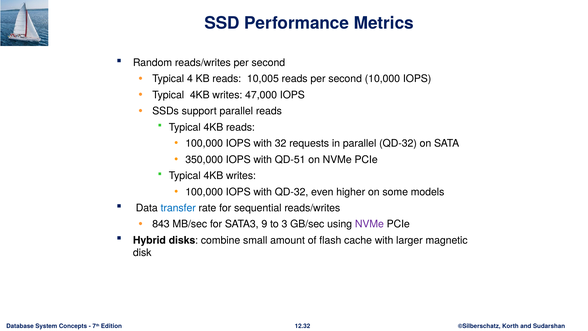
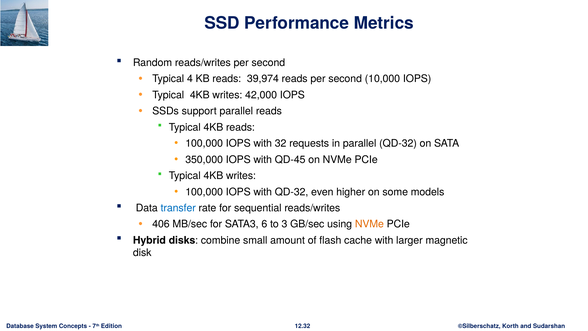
10,005: 10,005 -> 39,974 (263, 79)
47,000: 47,000 -> 42,000 (261, 95)
QD-51: QD-51 -> QD-45 (290, 159)
843: 843 -> 406 (161, 224)
9: 9 -> 6 (264, 224)
NVMe colour: purple -> orange (369, 224)
